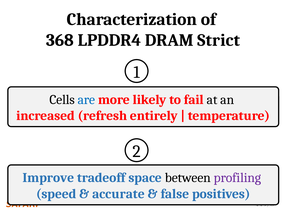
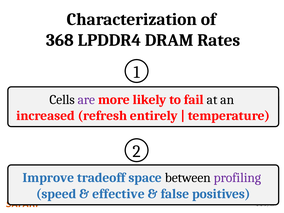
Strict: Strict -> Rates (219, 40)
are colour: blue -> purple (86, 100)
accurate: accurate -> effective (118, 194)
